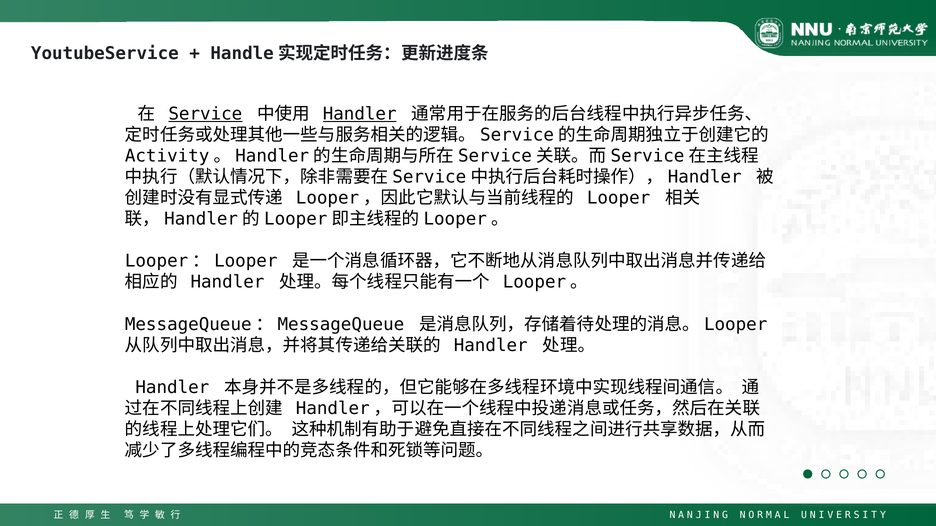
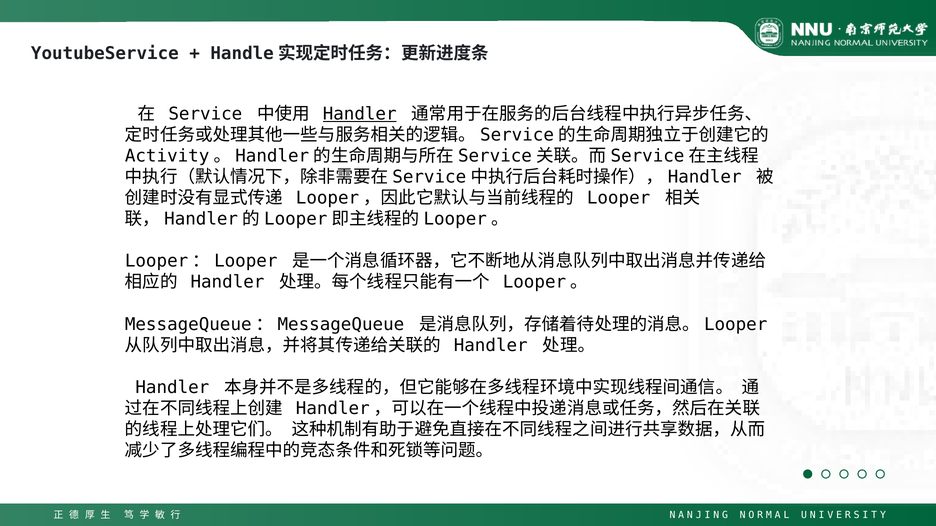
Service underline: present -> none (205, 114)
